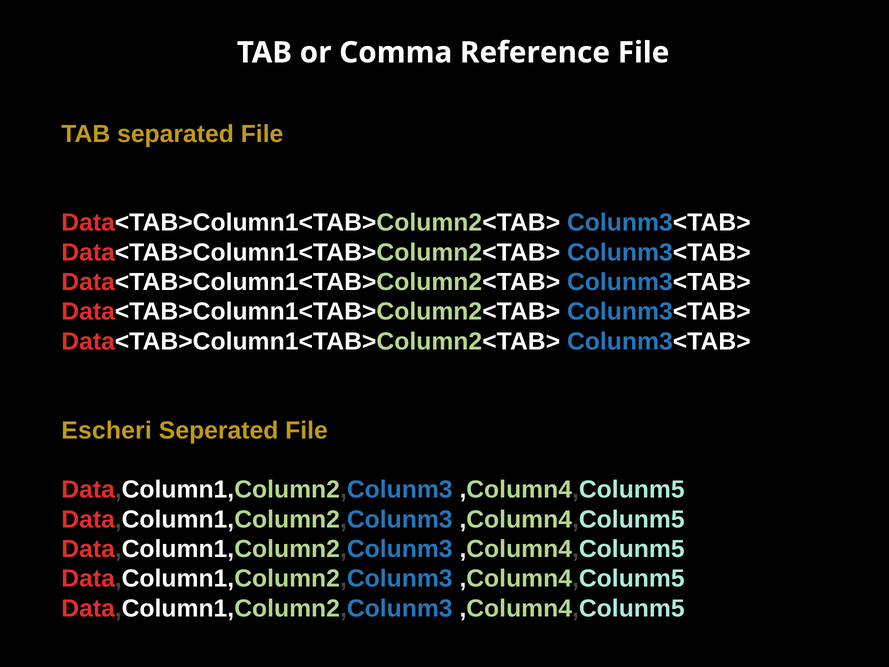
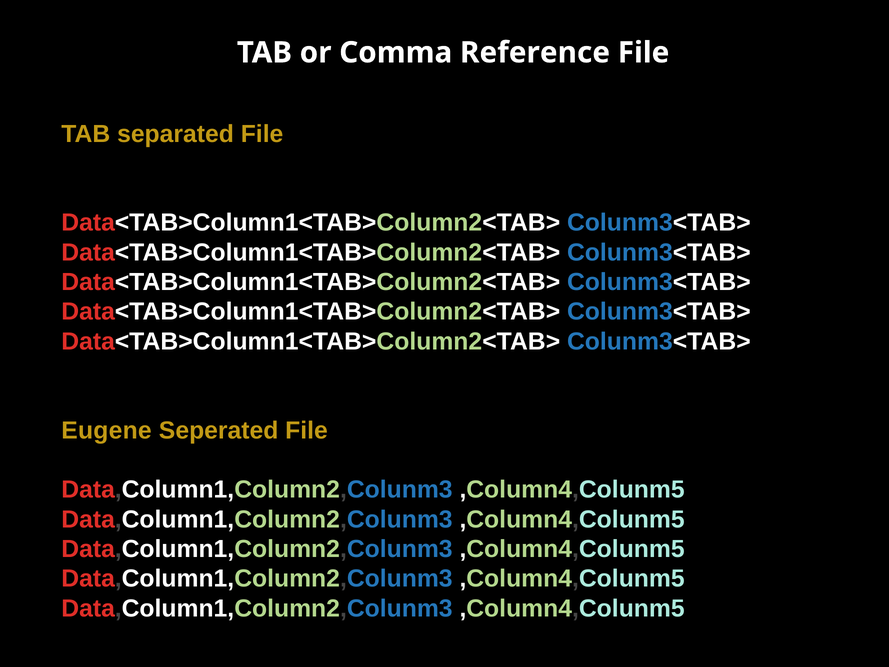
Escheri: Escheri -> Eugene (107, 430)
